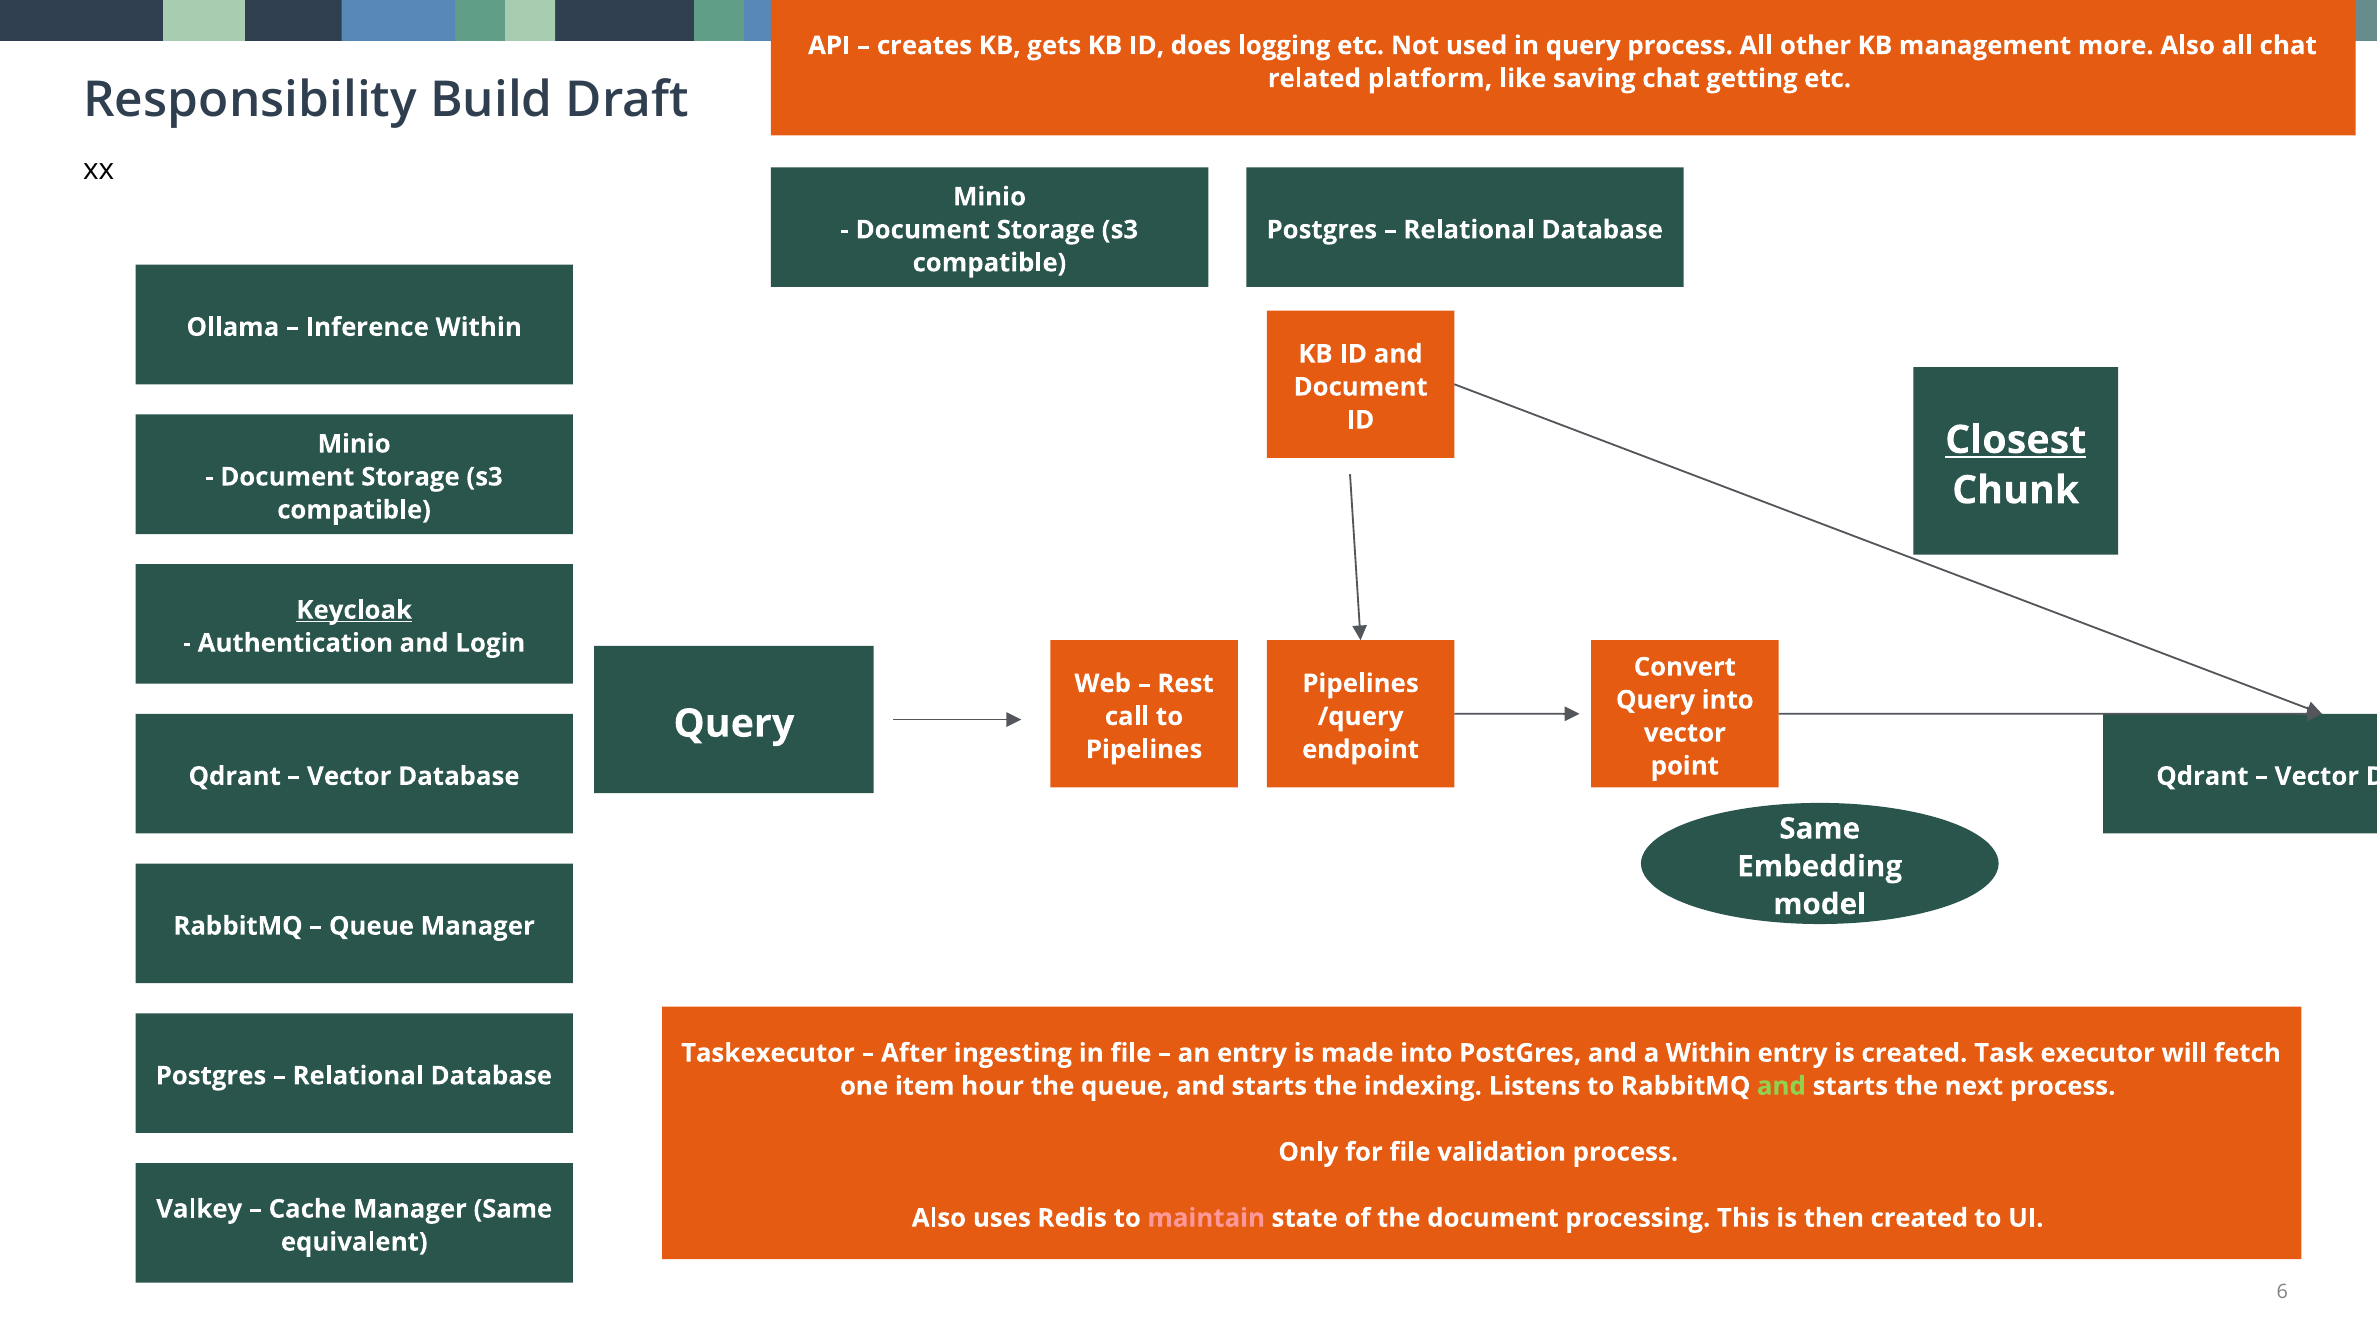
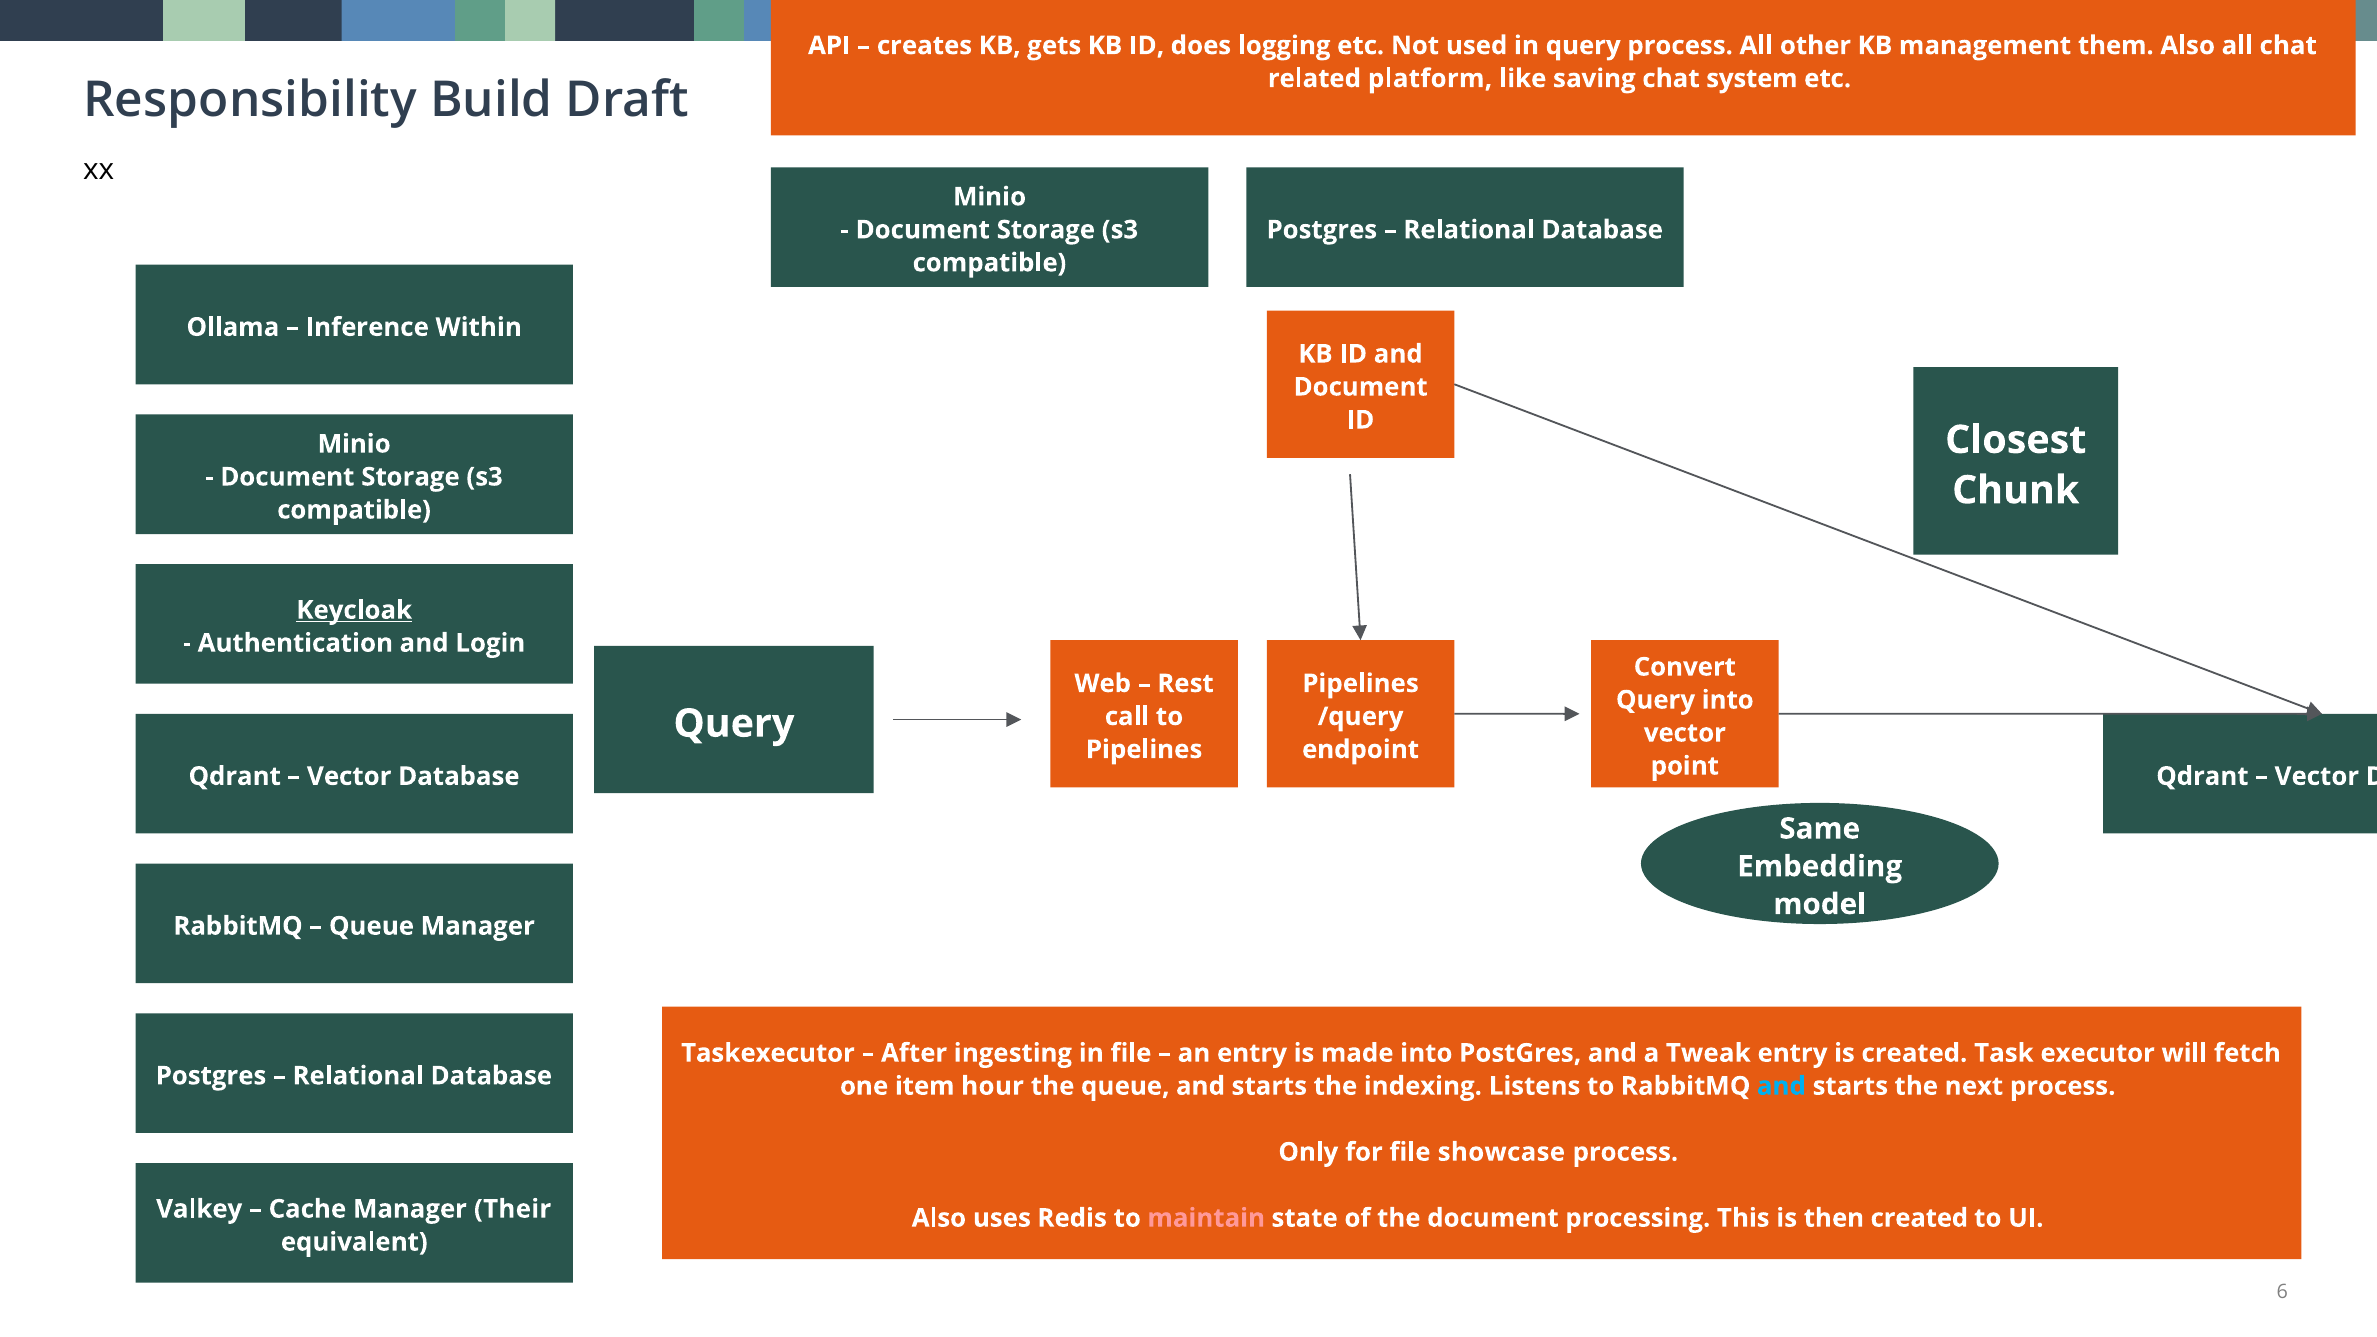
more: more -> them (2116, 46)
getting: getting -> system (1752, 79)
Closest underline: present -> none (2016, 440)
a Within: Within -> Tweak (1708, 1053)
and colour: light green -> light blue (1781, 1086)
validation: validation -> showcase (1501, 1152)
Manager Same: Same -> Their (513, 1209)
